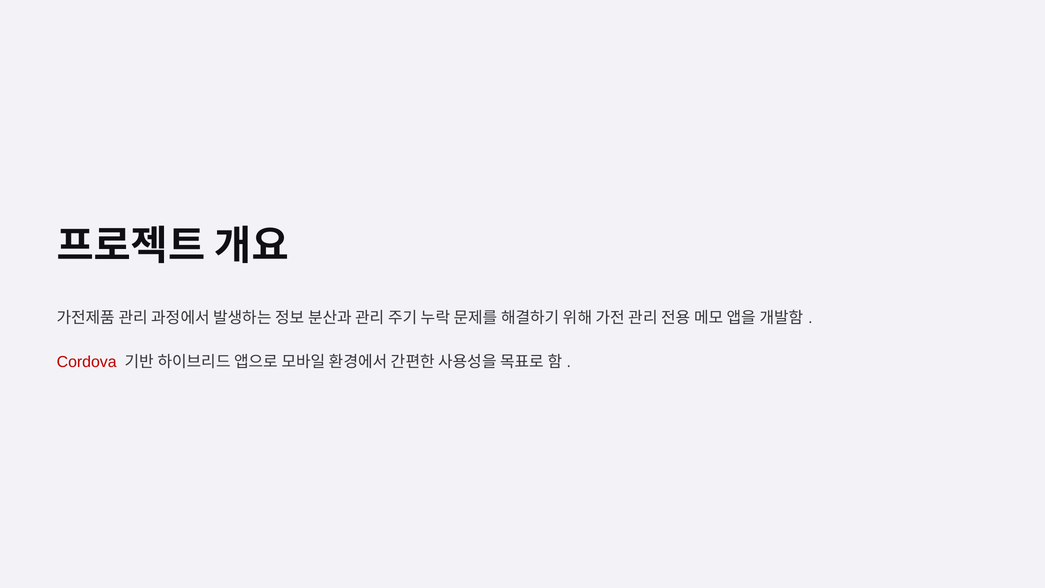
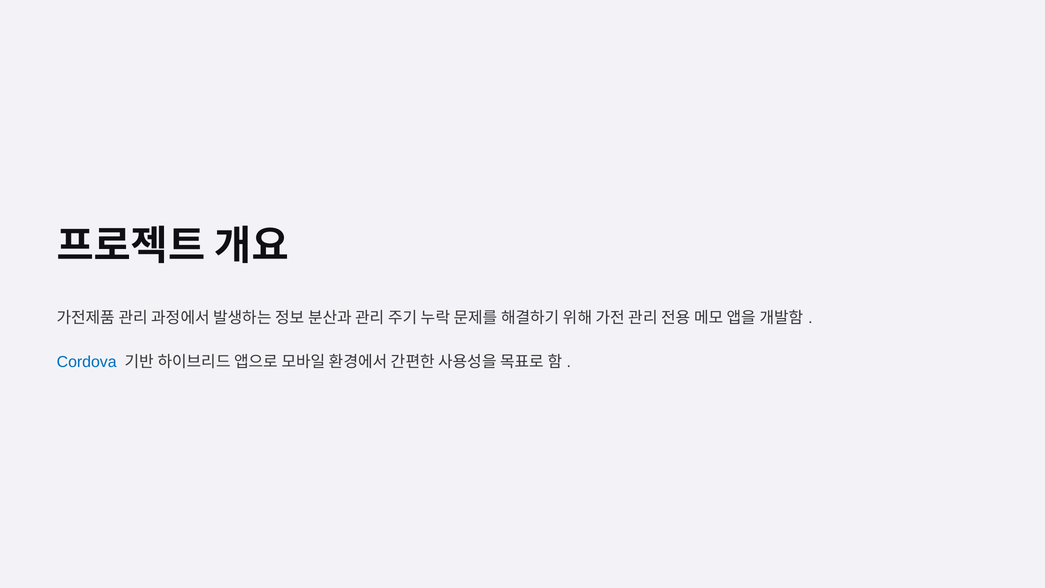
Cordova colour: red -> blue (87, 362)
